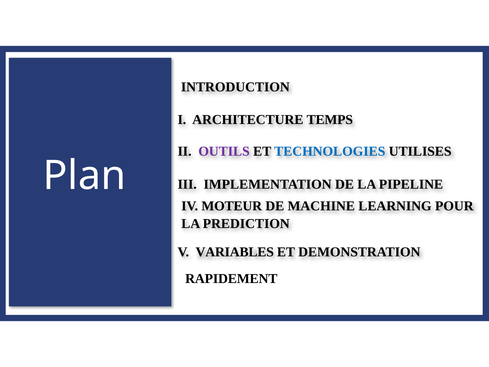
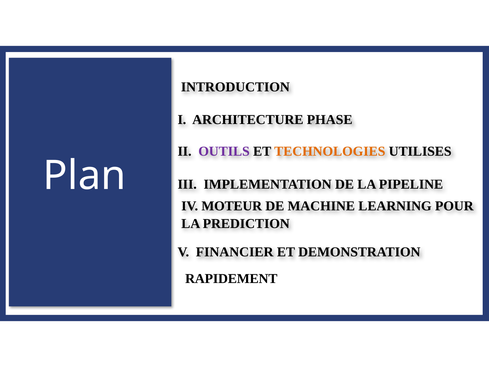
TEMPS: TEMPS -> PHASE (330, 119)
TECHNOLOGIES colour: blue -> orange (330, 151)
VARIABLES: VARIABLES -> FINANCIER (235, 252)
